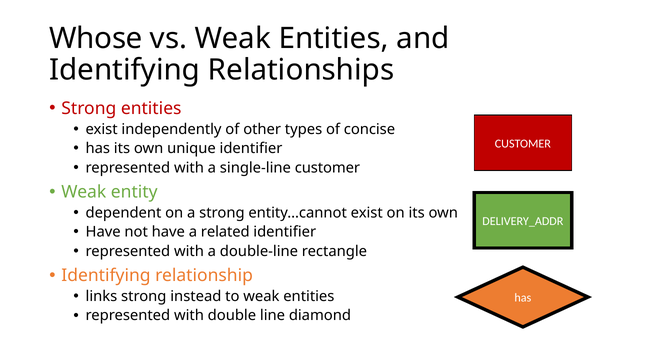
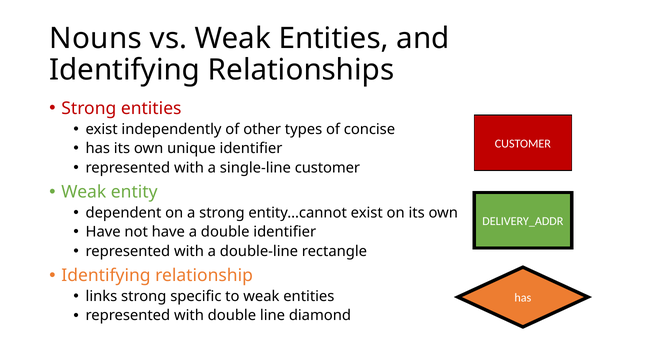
Whose: Whose -> Nouns (96, 38)
a related: related -> double (225, 232)
instead: instead -> specific (196, 297)
